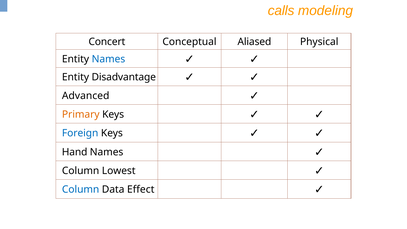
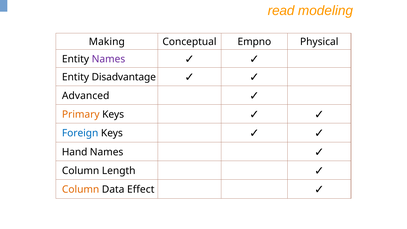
calls: calls -> read (281, 11)
Concert: Concert -> Making (107, 42)
Aliased: Aliased -> Empno (254, 42)
Names colour: blue -> purple (108, 59)
Lowest: Lowest -> Length (119, 171)
Column colour: blue -> orange (81, 190)
